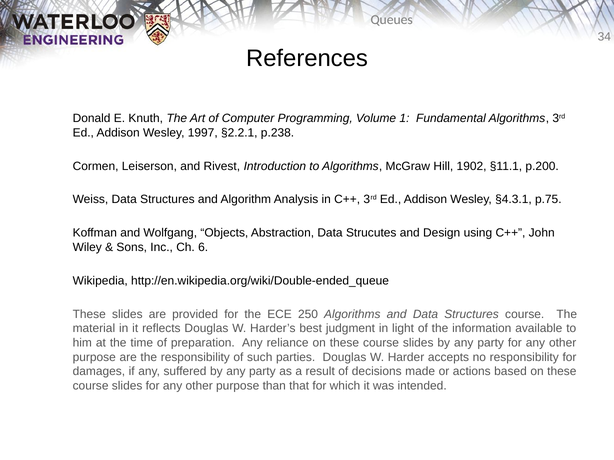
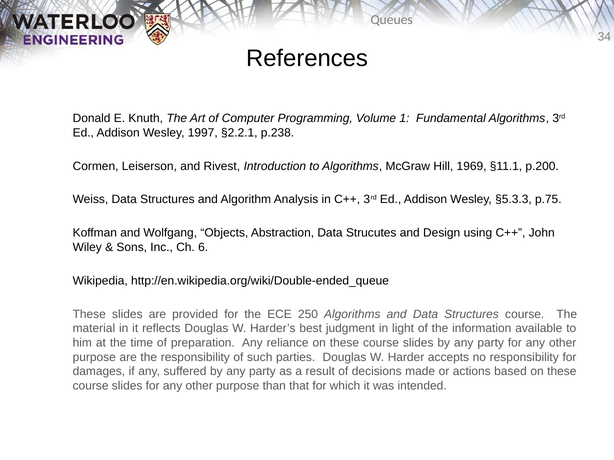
1902: 1902 -> 1969 (472, 166)
§4.3.1: §4.3.1 -> §5.3.3 (513, 200)
